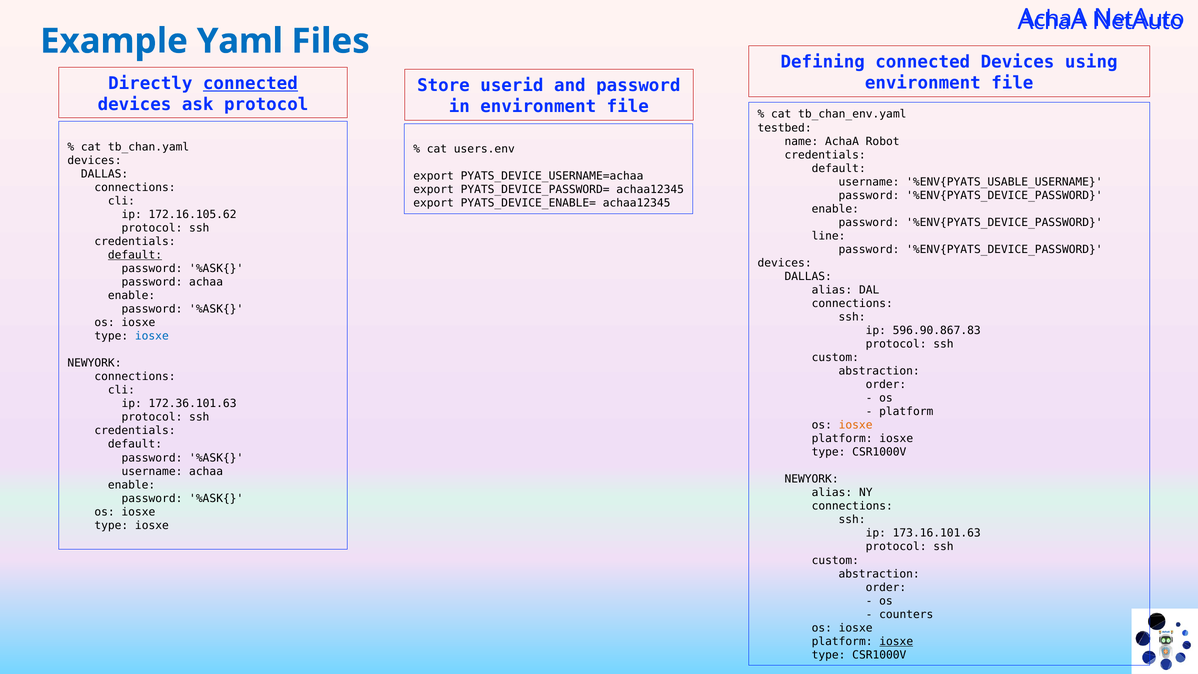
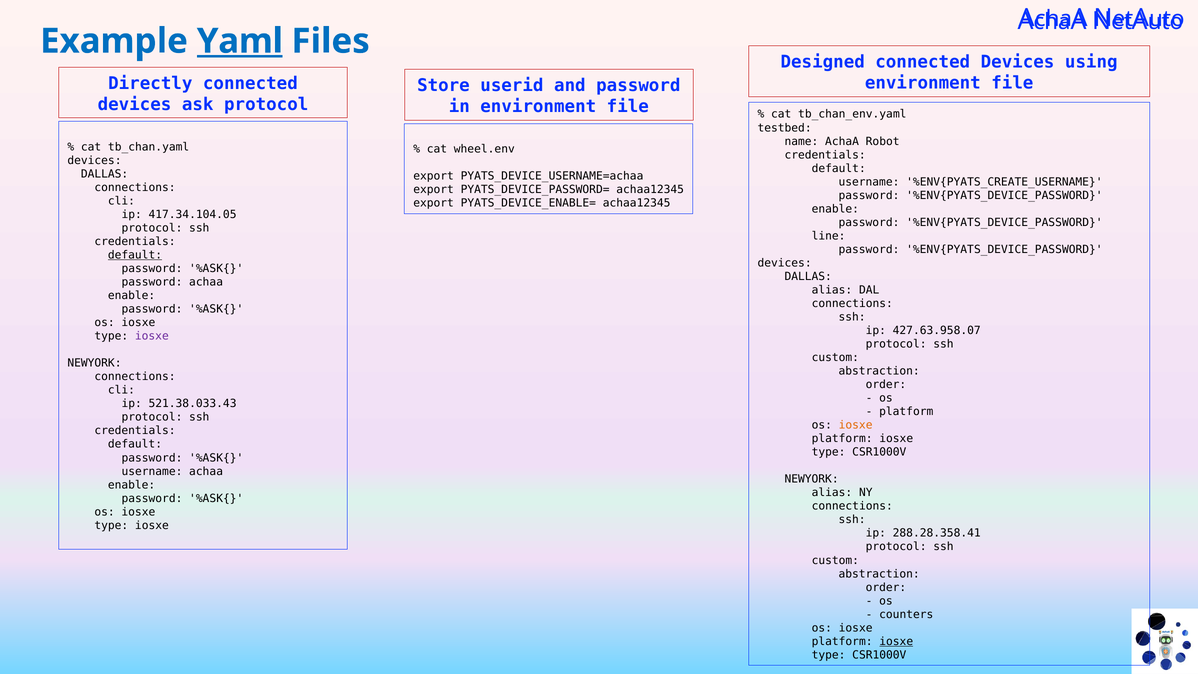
Yaml underline: none -> present (240, 41)
Defining: Defining -> Designed (823, 62)
connected underline: present -> none (250, 83)
users.env: users.env -> wheel.env (484, 149)
%ENV{PYATS_USABLE_USERNAME: %ENV{PYATS_USABLE_USERNAME -> %ENV{PYATS_CREATE_USERNAME (1004, 182)
172.16.105.62: 172.16.105.62 -> 417.34.104.05 (193, 214)
596.90.867.83: 596.90.867.83 -> 427.63.958.07 (937, 330)
iosxe colour: blue -> purple (152, 336)
172.36.101.63: 172.36.101.63 -> 521.38.033.43 (193, 404)
173.16.101.63: 173.16.101.63 -> 288.28.358.41 (937, 533)
